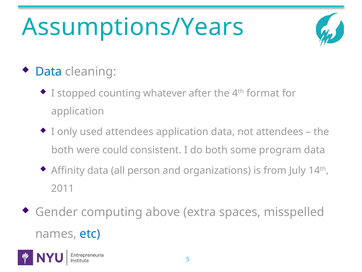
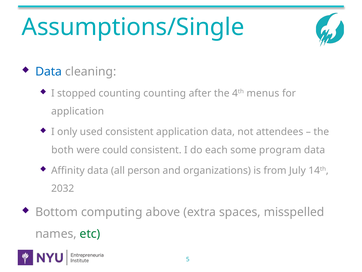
Assumptions/Years: Assumptions/Years -> Assumptions/Single (133, 27)
counting whatever: whatever -> counting (165, 93)
format: format -> menus (263, 93)
used attendees: attendees -> consistent (129, 132)
do both: both -> each (216, 150)
2011: 2011 -> 2032 (63, 188)
Gender: Gender -> Bottom (57, 212)
etc colour: blue -> green (90, 234)
